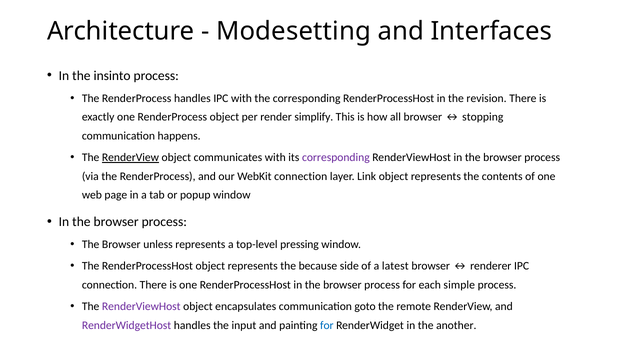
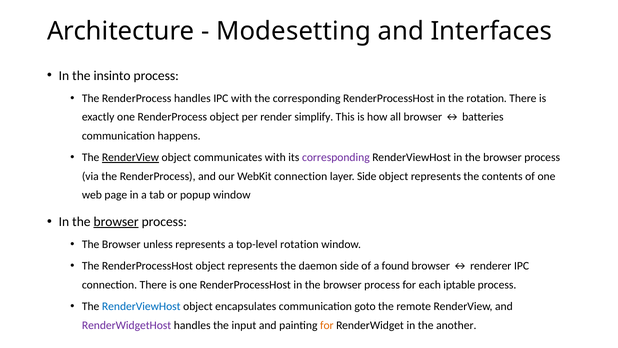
the revision: revision -> rotation (487, 98)
stopping: stopping -> batteries (483, 117)
layer Link: Link -> Side (367, 176)
browser underline: none -> present (116, 222)
top-level pressing: pressing -> rotation (299, 244)
because: because -> daemon (318, 266)
latest: latest -> found (395, 266)
simple: simple -> iptable (459, 285)
RenderViewHost colour: purple -> blue (141, 306)
for colour: blue -> orange (327, 325)
